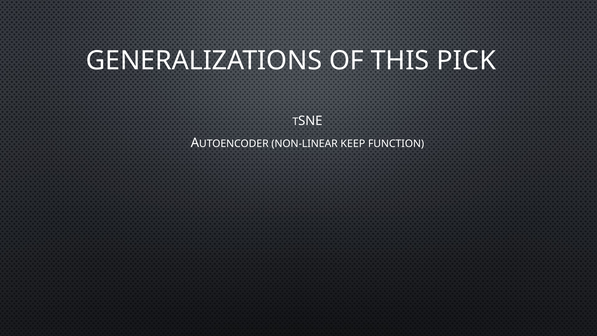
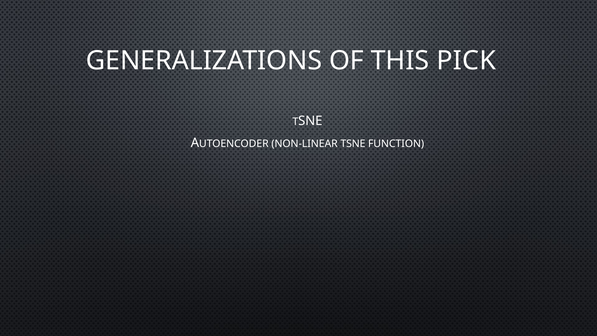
KEEP: KEEP -> TSNE (353, 144)
